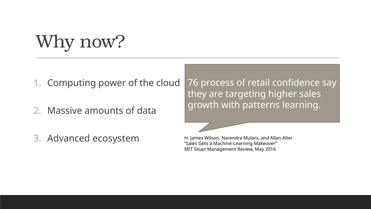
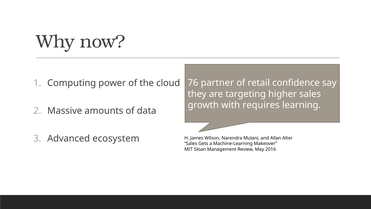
process: process -> partner (217, 83)
patterns: patterns -> requires (261, 105)
